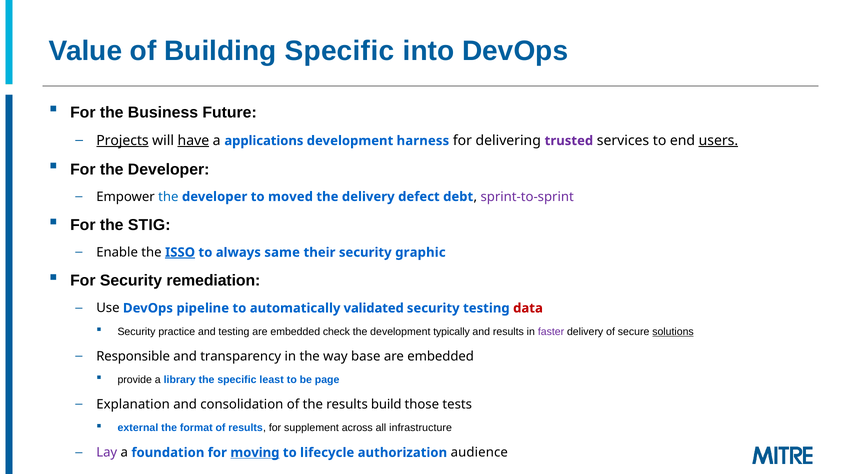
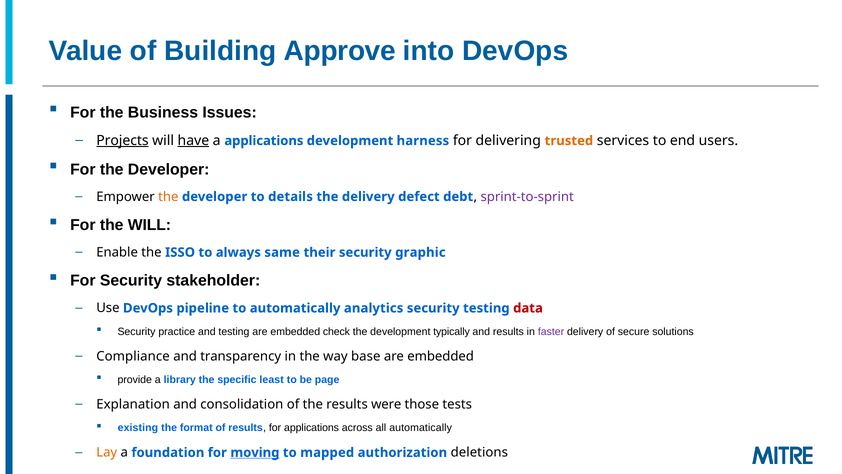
Building Specific: Specific -> Approve (340, 51)
Future: Future -> Issues (230, 112)
trusted colour: purple -> orange (569, 141)
users underline: present -> none (718, 140)
the colour: blue -> orange (168, 197)
moved: moved -> details (290, 197)
the STIG: STIG -> WILL (149, 225)
ISSO underline: present -> none (180, 252)
remediation: remediation -> stakeholder (213, 281)
validated: validated -> analytics (374, 308)
solutions underline: present -> none (673, 331)
Responsible: Responsible -> Compliance (133, 356)
build: build -> were (386, 404)
external: external -> existing (138, 428)
for supplement: supplement -> applications (312, 428)
all infrastructure: infrastructure -> automatically (421, 428)
Lay colour: purple -> orange (107, 452)
lifecycle: lifecycle -> mapped (327, 452)
audience: audience -> deletions (479, 452)
